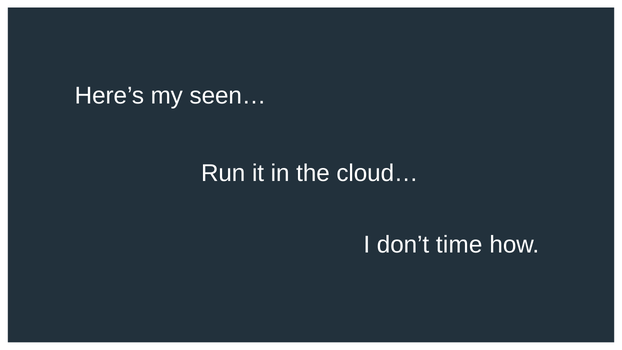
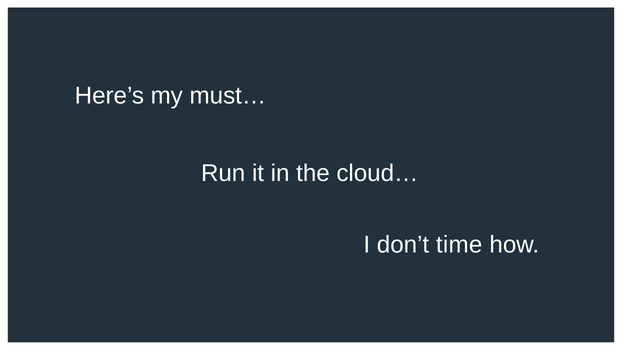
seen…: seen… -> must… (228, 96)
